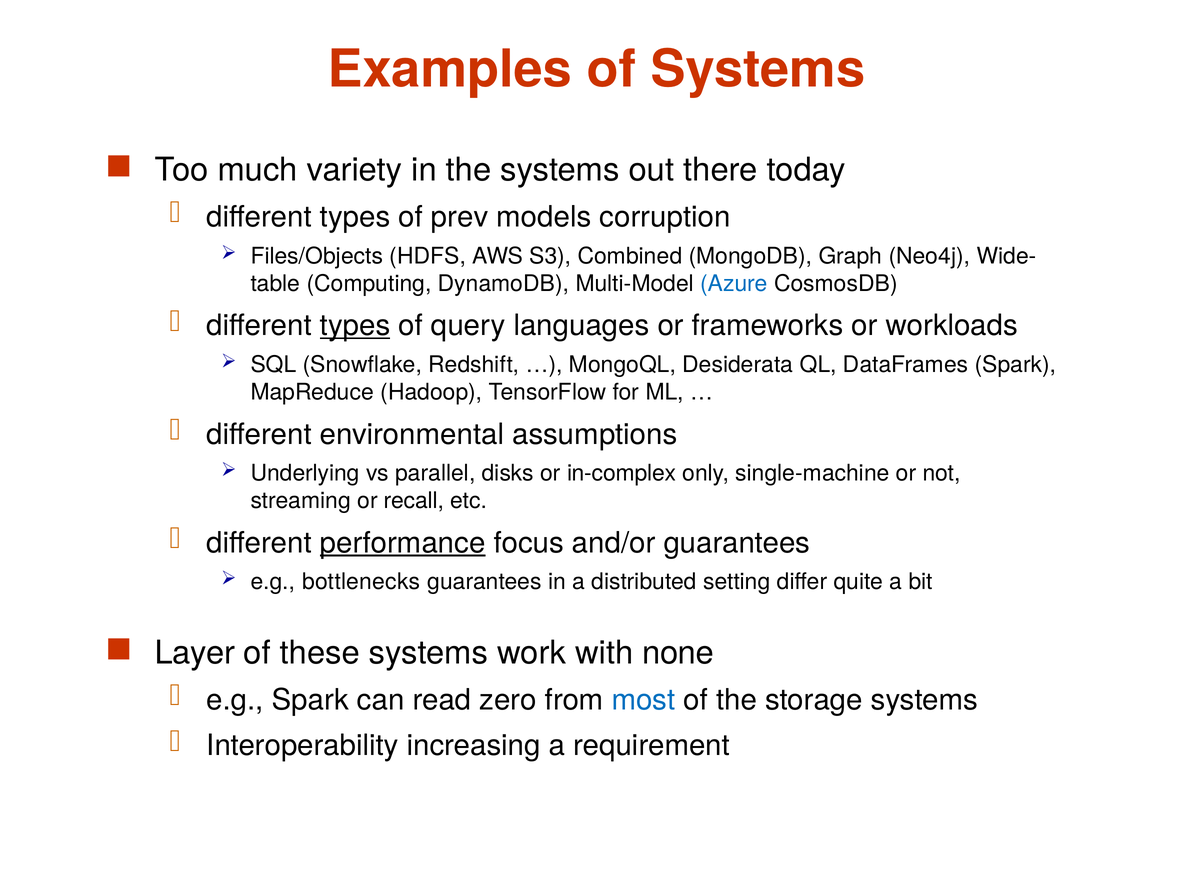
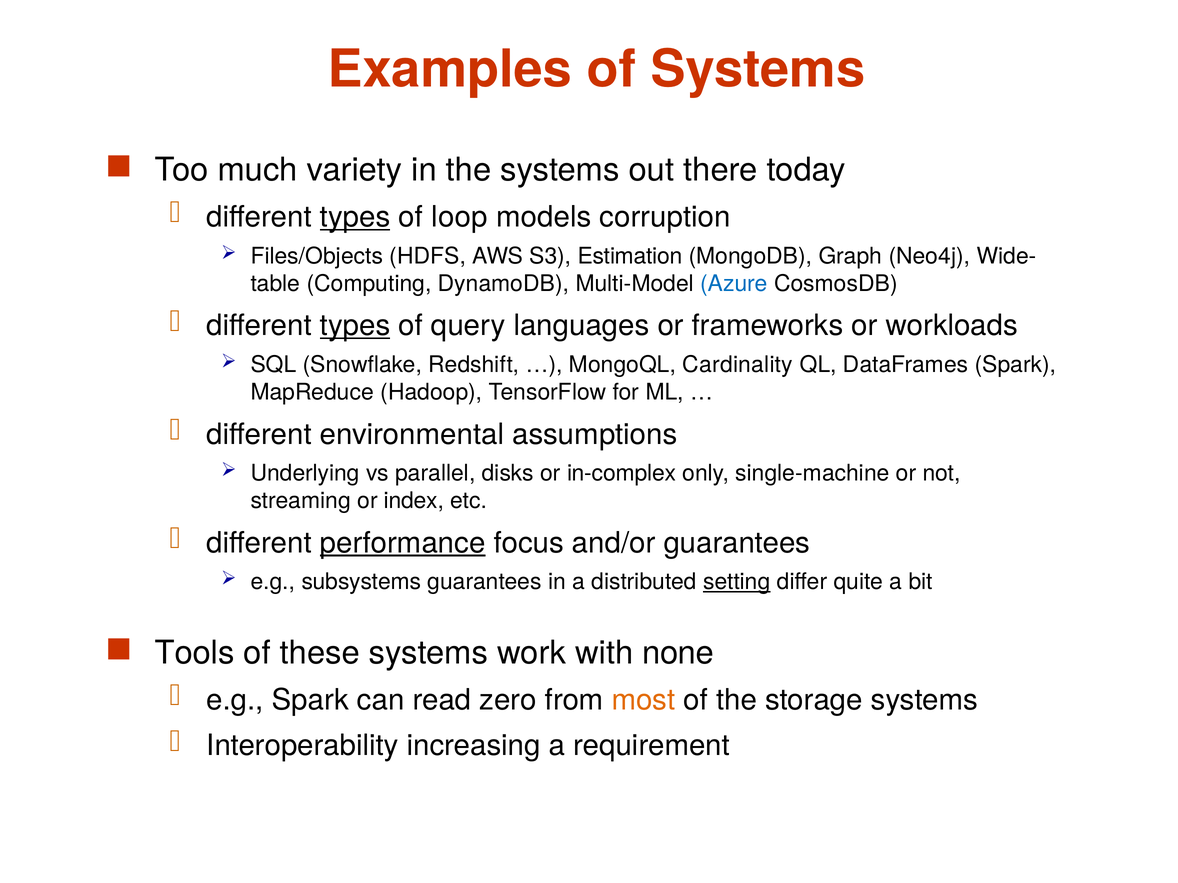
types underline: none -> present (355, 217)
prev: prev -> loop (460, 217)
Combined: Combined -> Estimation (630, 256)
Desiderata: Desiderata -> Cardinality (738, 365)
recall: recall -> index (414, 501)
bottlenecks: bottlenecks -> subsystems (361, 582)
setting underline: none -> present (737, 582)
Layer: Layer -> Tools (195, 653)
most colour: blue -> orange (644, 700)
